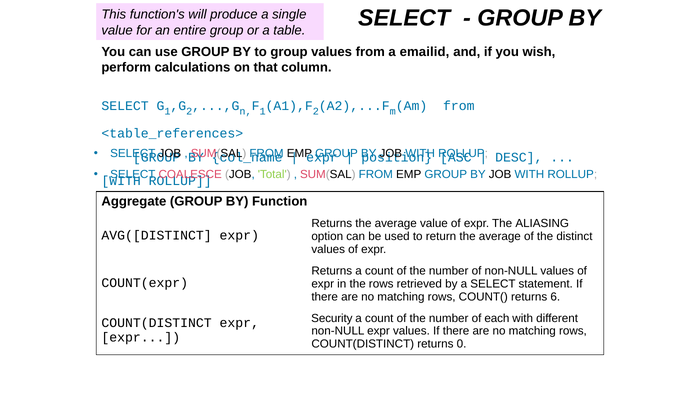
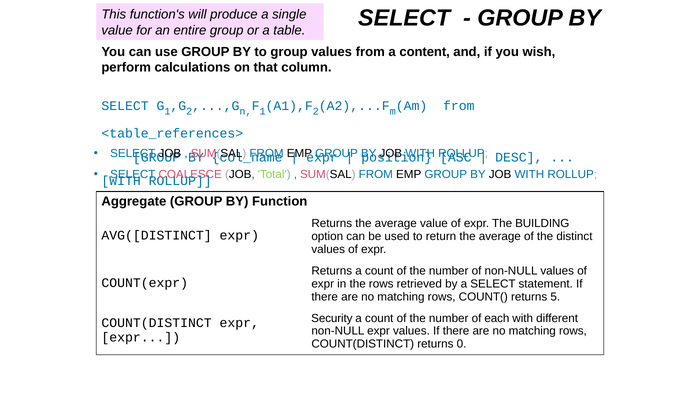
emailid: emailid -> content (425, 52)
ALIASING: ALIASING -> BUILDING (542, 223)
6: 6 -> 5 (555, 297)
